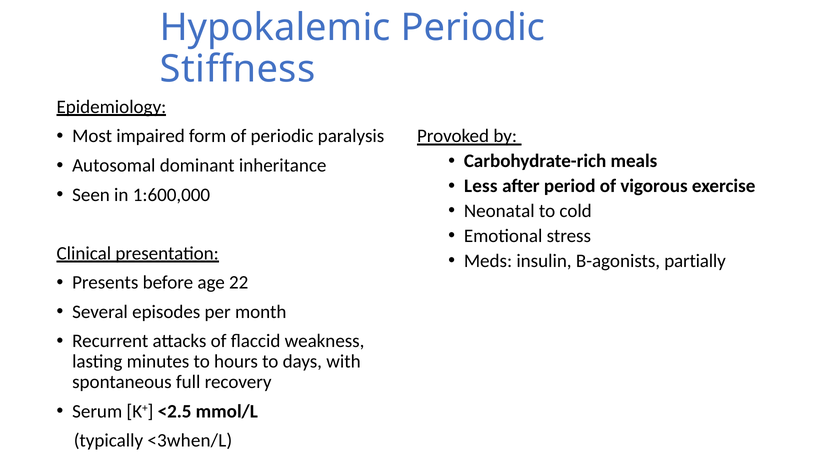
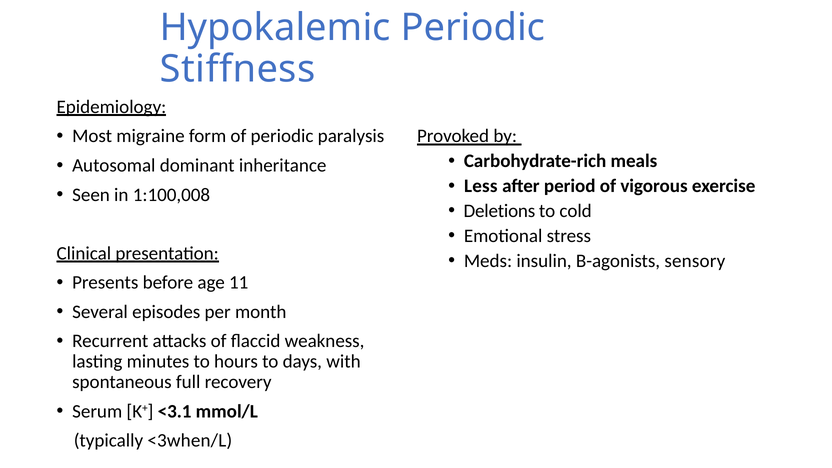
impaired: impaired -> migraine (150, 136)
1:600,000: 1:600,000 -> 1:100,008 (171, 195)
Neonatal: Neonatal -> Deletions (499, 211)
partially: partially -> sensory (695, 261)
22: 22 -> 11 (239, 282)
<2.5: <2.5 -> <3.1 (175, 411)
